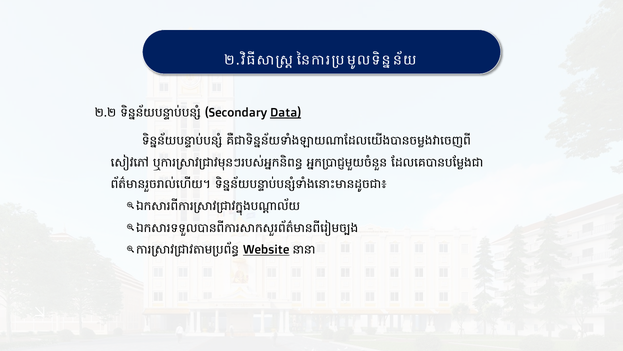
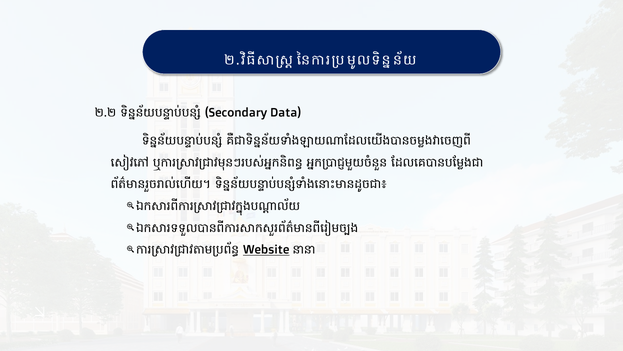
Data underline: present -> none (286, 113)
